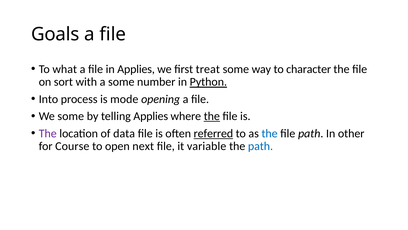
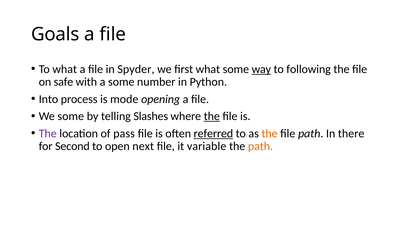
in Applies: Applies -> Spyder (136, 69)
first treat: treat -> what (208, 69)
way underline: none -> present (261, 69)
character: character -> following (309, 69)
sort: sort -> safe (63, 82)
Python underline: present -> none (208, 82)
telling Applies: Applies -> Slashes (151, 116)
data: data -> pass (124, 133)
the colour: blue -> orange (270, 133)
other: other -> there (351, 133)
Course: Course -> Second (72, 146)
path colour: blue -> orange (261, 146)
